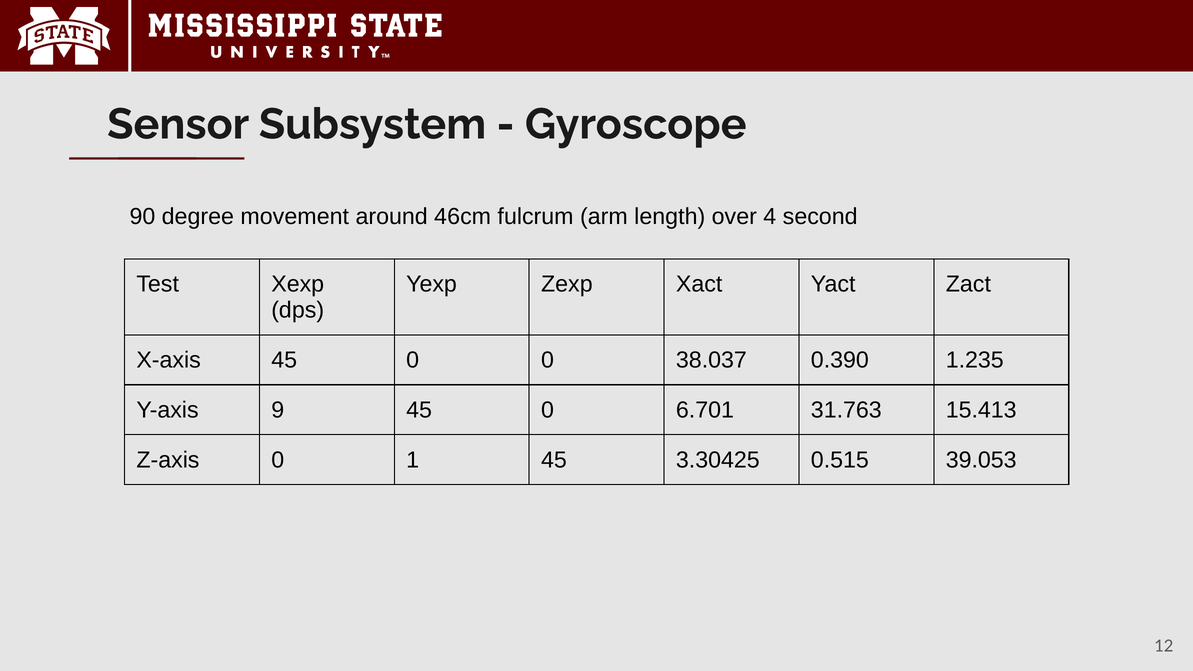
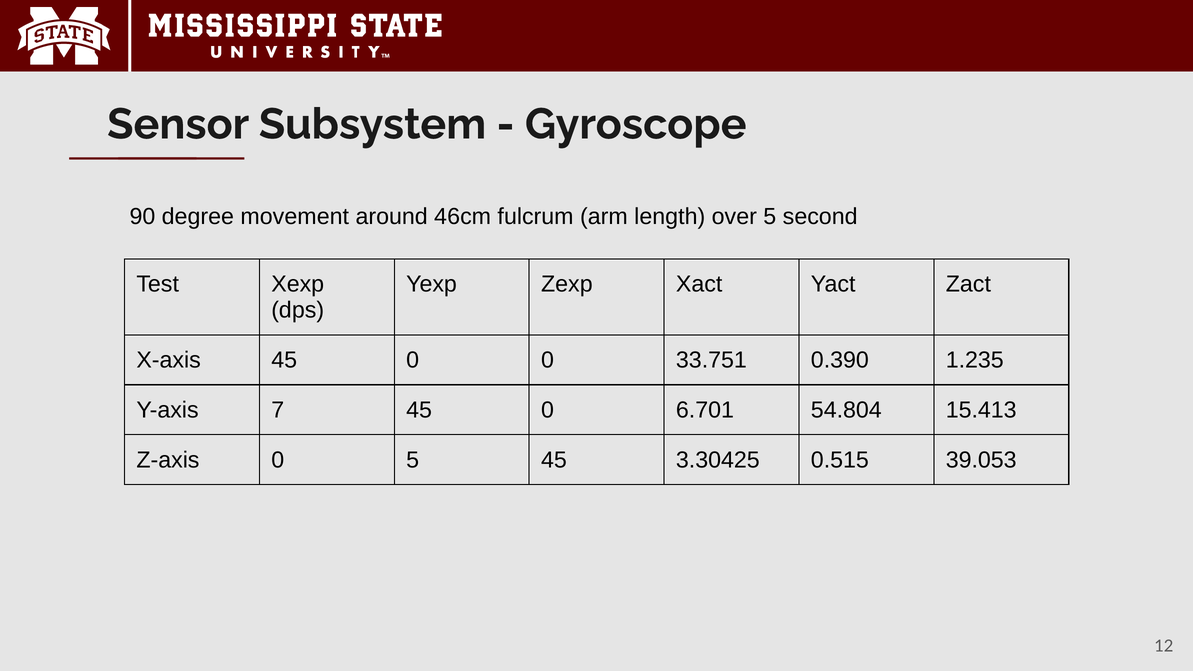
over 4: 4 -> 5 (770, 217)
38.037: 38.037 -> 33.751 (711, 360)
9: 9 -> 7 (278, 410)
31.763: 31.763 -> 54.804 (846, 410)
0 1: 1 -> 5 (413, 460)
